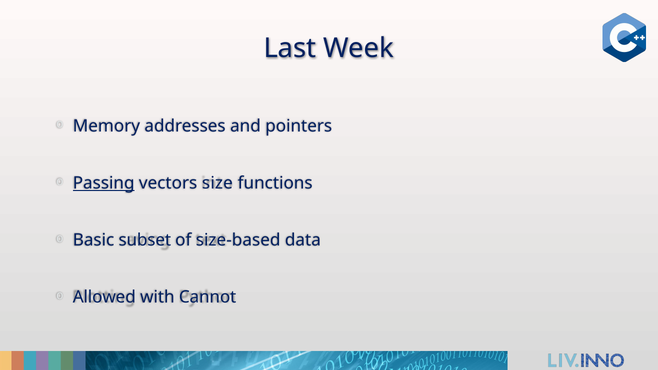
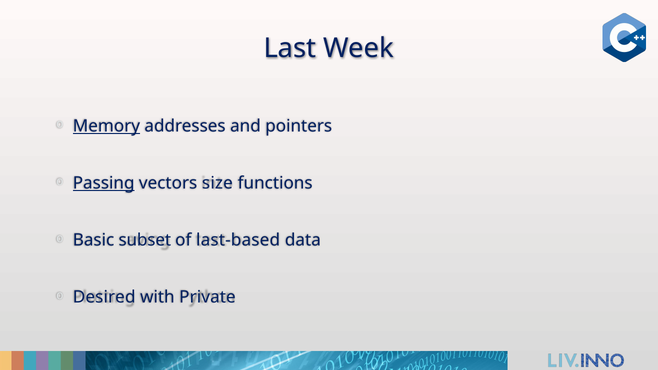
Memory underline: none -> present (106, 126)
size-based: size-based -> last-based (238, 240)
Allowed: Allowed -> Desired (104, 297)
Cannot: Cannot -> Private (207, 297)
